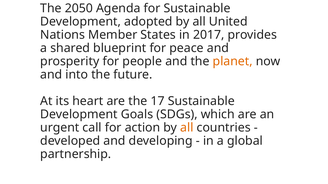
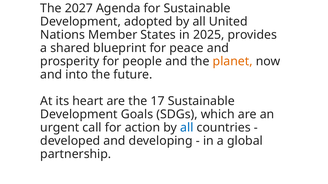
2050: 2050 -> 2027 (79, 8)
2017: 2017 -> 2025 (209, 35)
all colour: orange -> blue (187, 128)
